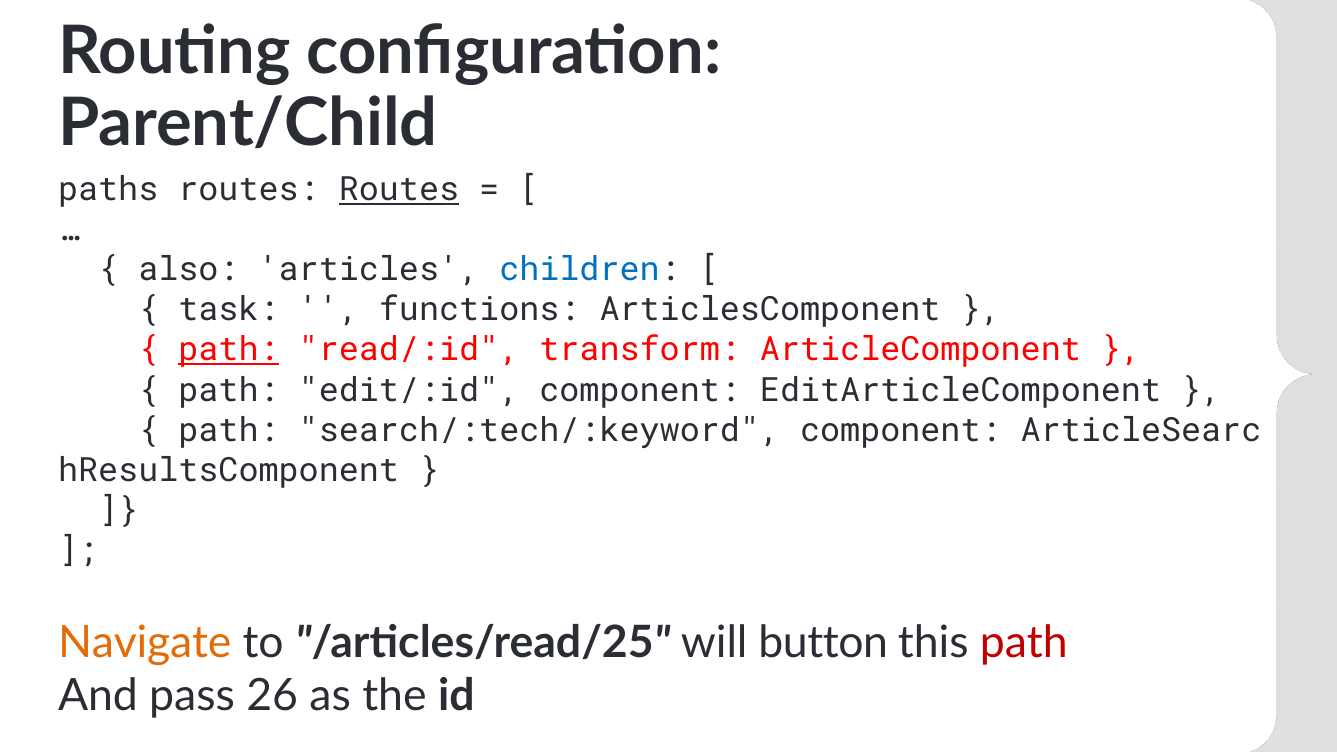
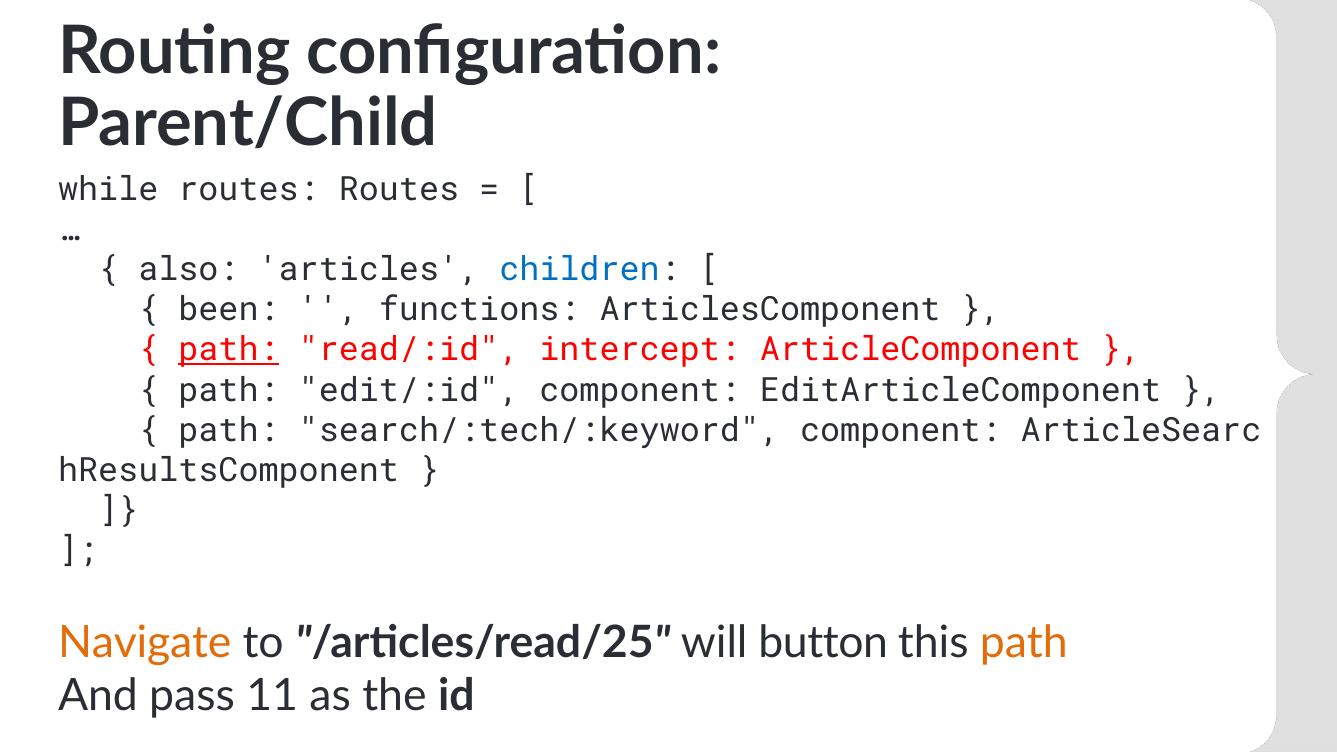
paths: paths -> while (108, 190)
Routes underline: present -> none (399, 190)
task: task -> been (229, 310)
transform: transform -> intercept (640, 350)
path colour: red -> orange (1024, 643)
26: 26 -> 11 (272, 696)
